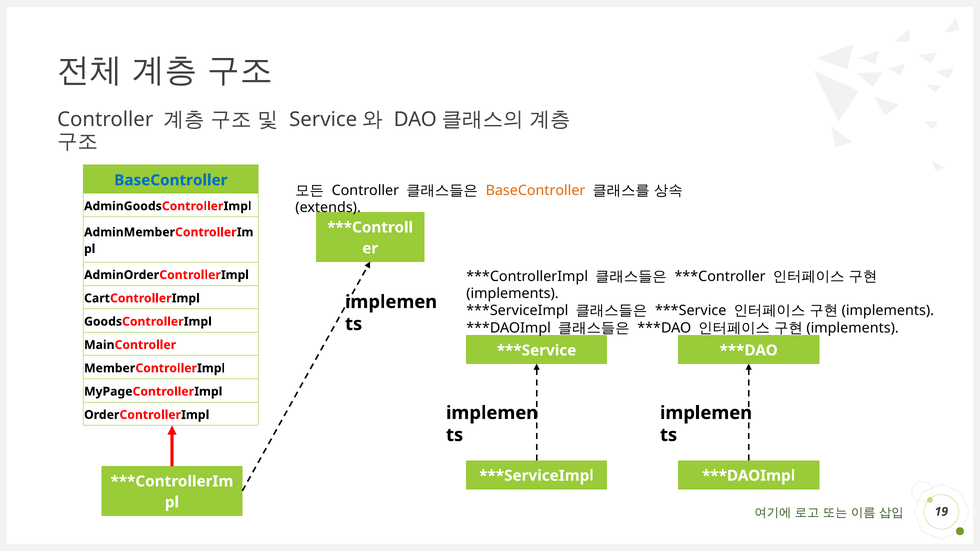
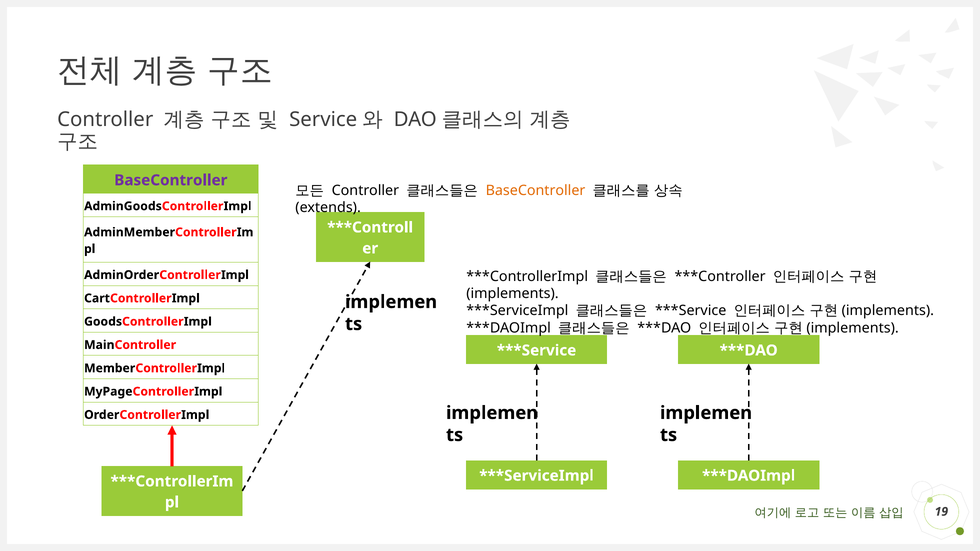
BaseController colour: blue -> purple (171, 180)
